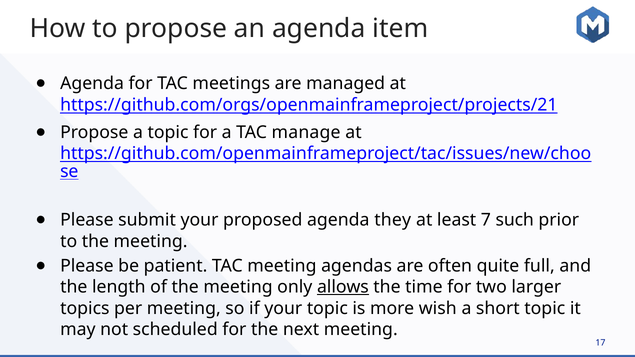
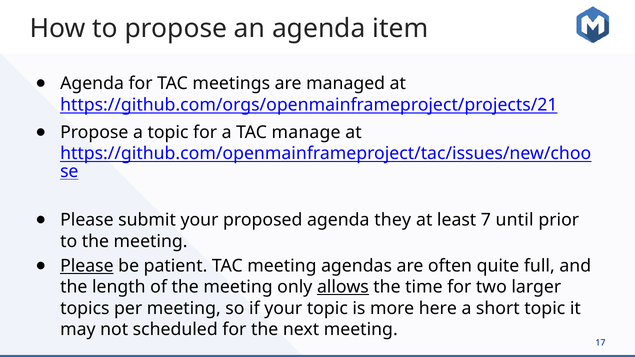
such: such -> until (515, 220)
Please underline: none -> present (87, 266)
wish: wish -> here (438, 308)
